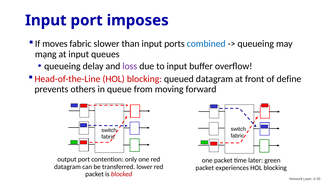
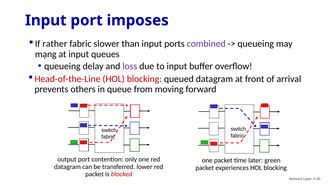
moves: moves -> rather (55, 44)
combined colour: blue -> purple (206, 44)
define: define -> arrival (289, 79)
